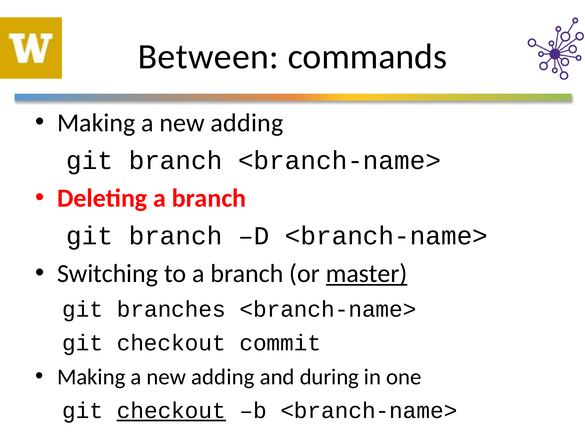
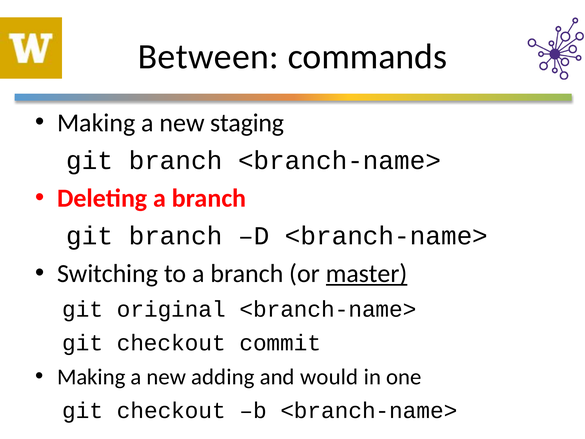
adding: adding -> staging (247, 123)
branches: branches -> original (171, 309)
during: during -> would (329, 377)
checkout underline: present -> none (171, 410)
